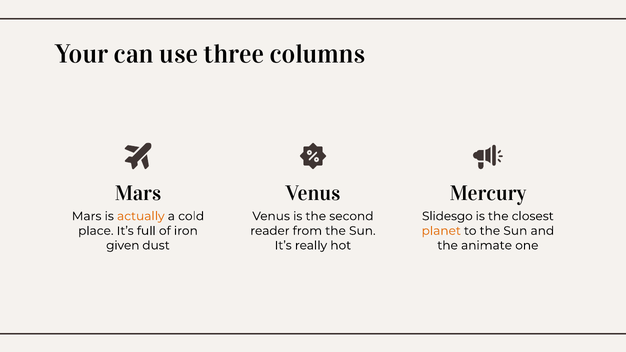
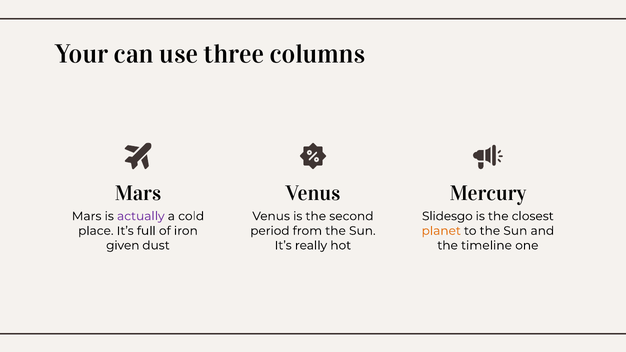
actually colour: orange -> purple (141, 216)
reader: reader -> period (270, 231)
animate: animate -> timeline (486, 245)
